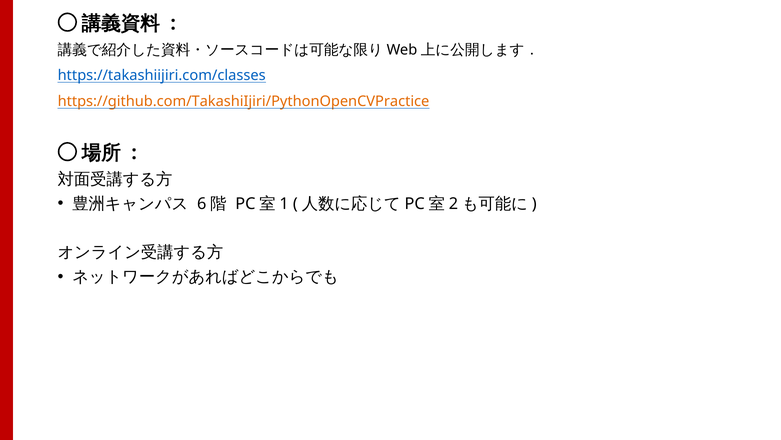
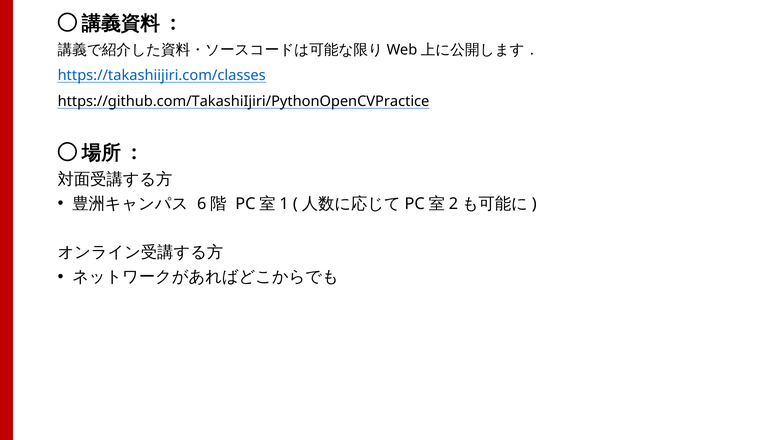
https://github.com/TakashiIjiri/PythonOpenCVPractice colour: orange -> black (244, 101)
